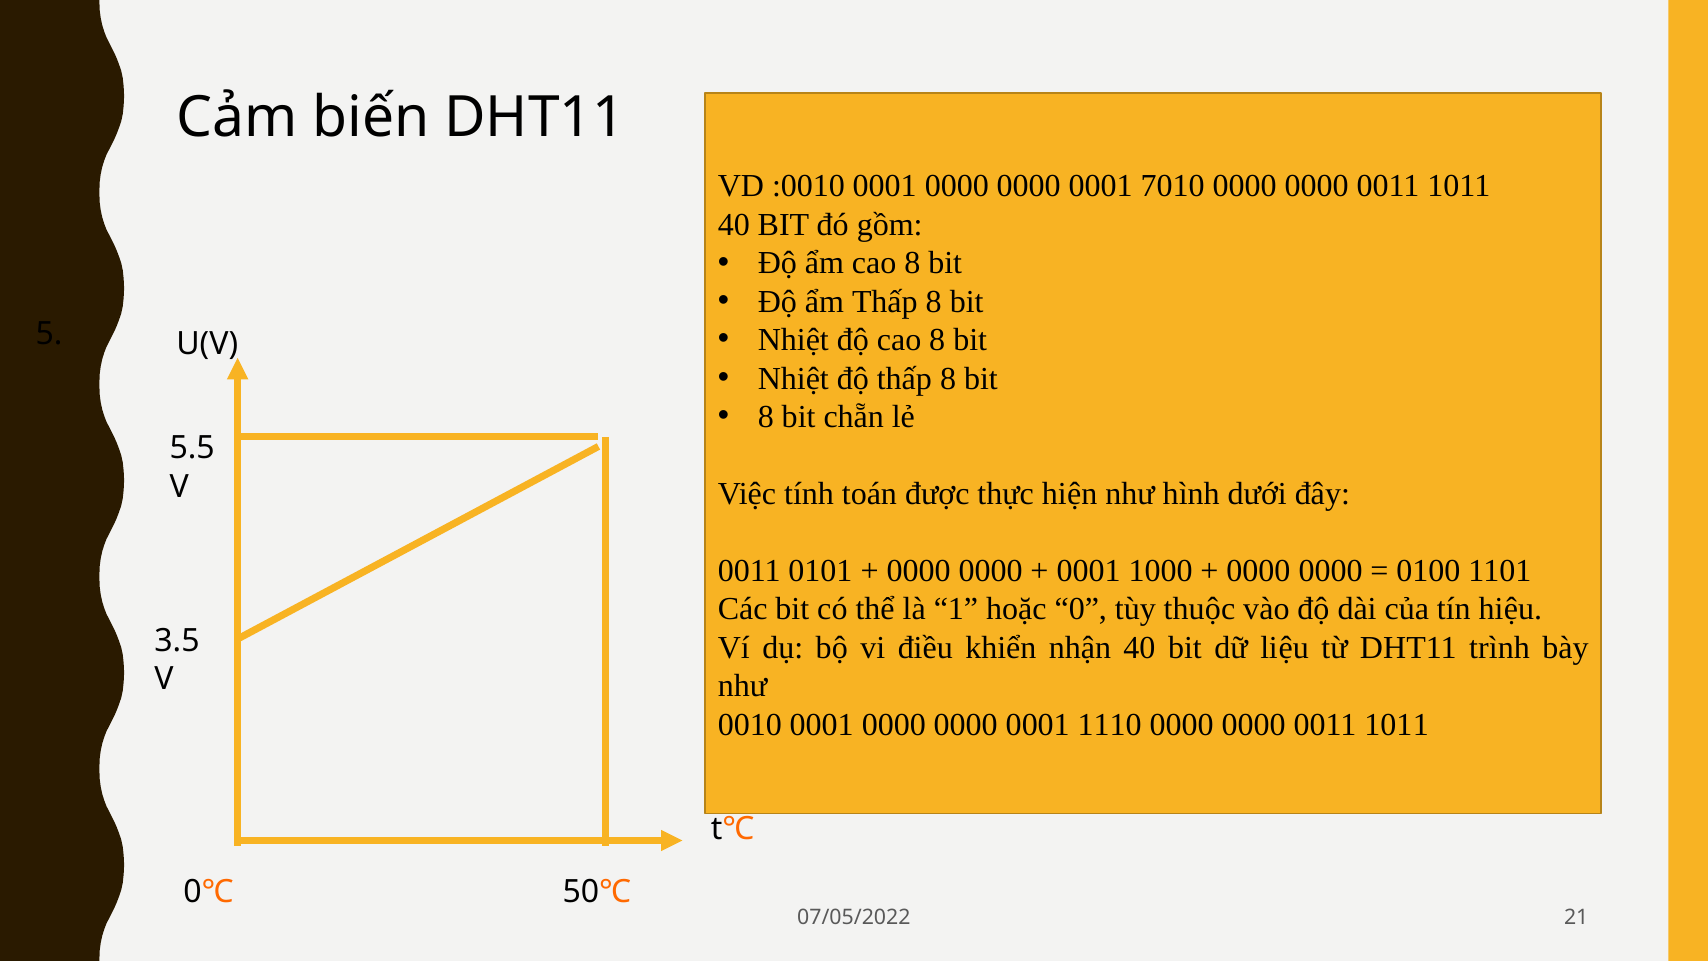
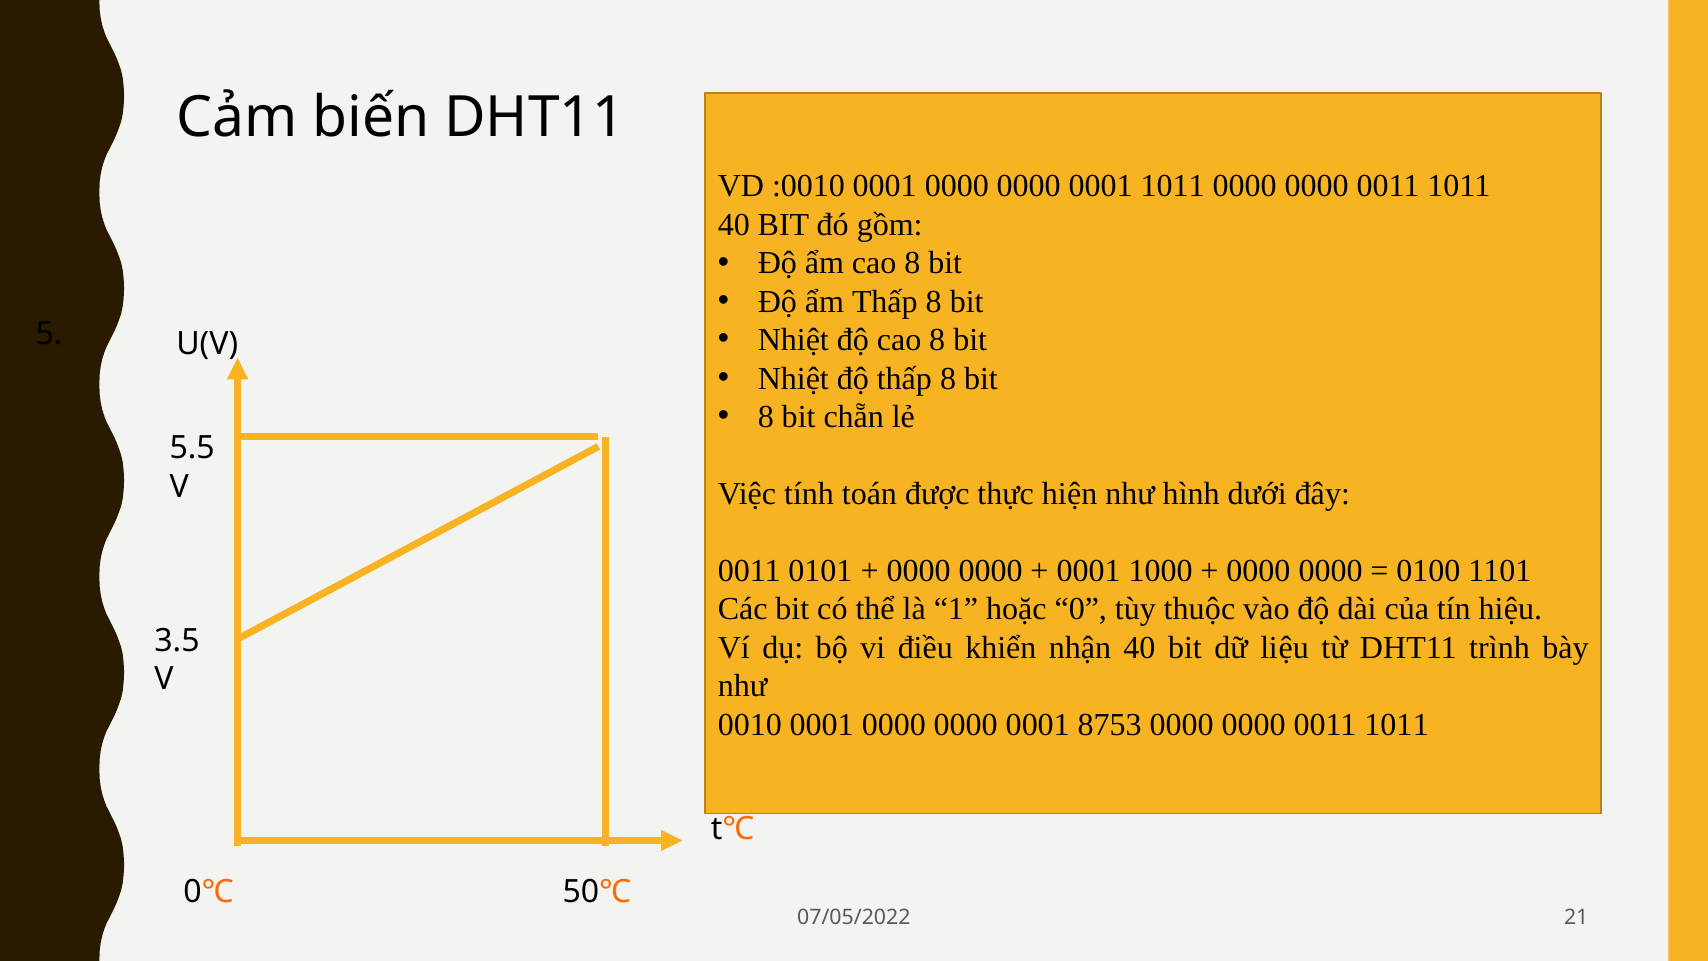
0001 7010: 7010 -> 1011 (1173, 186)
1110: 1110 -> 8753 (1110, 724)
